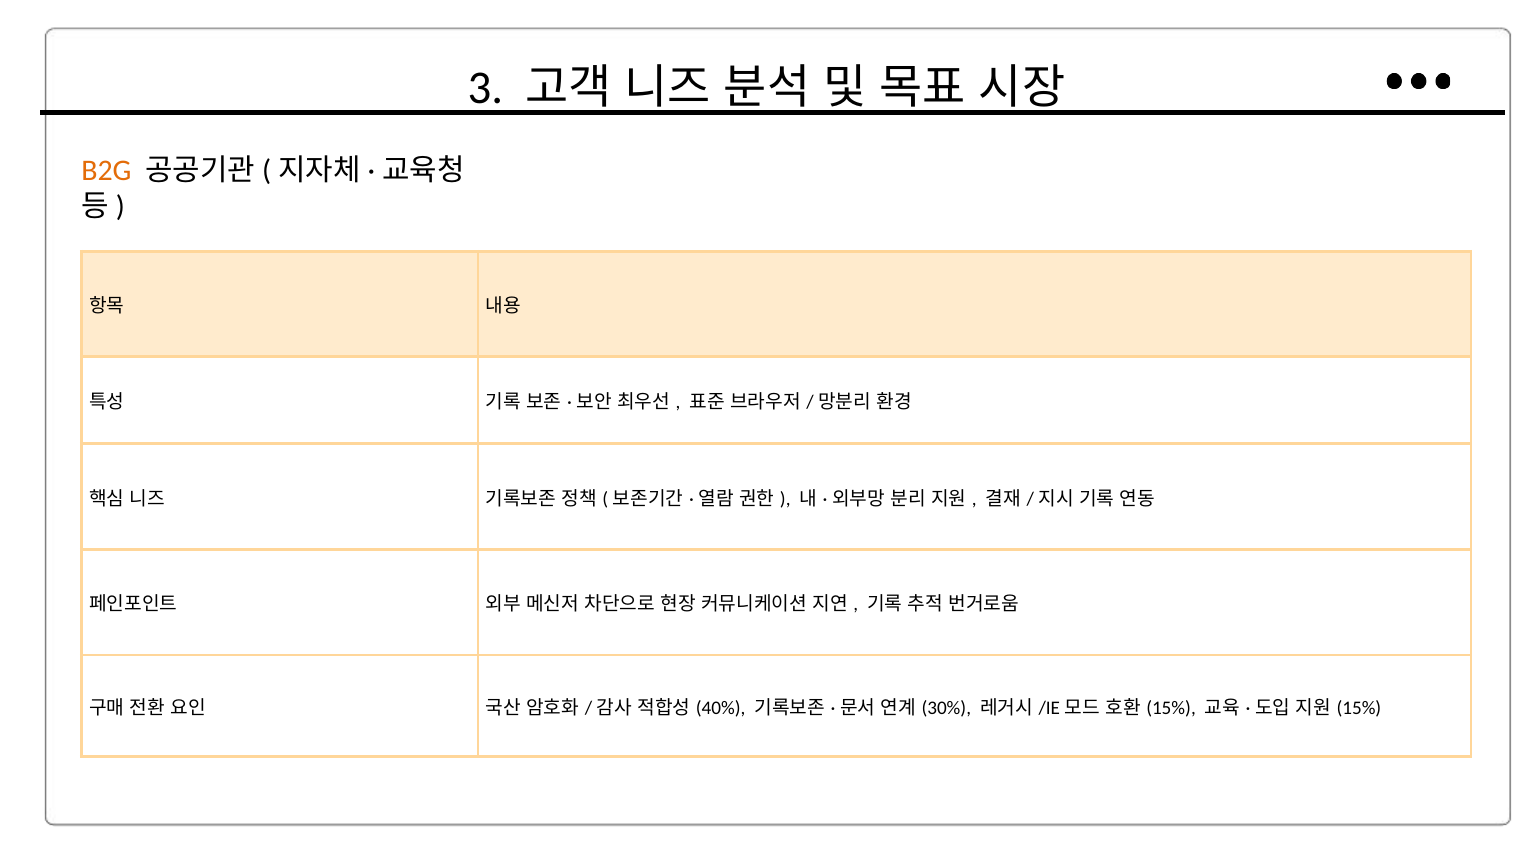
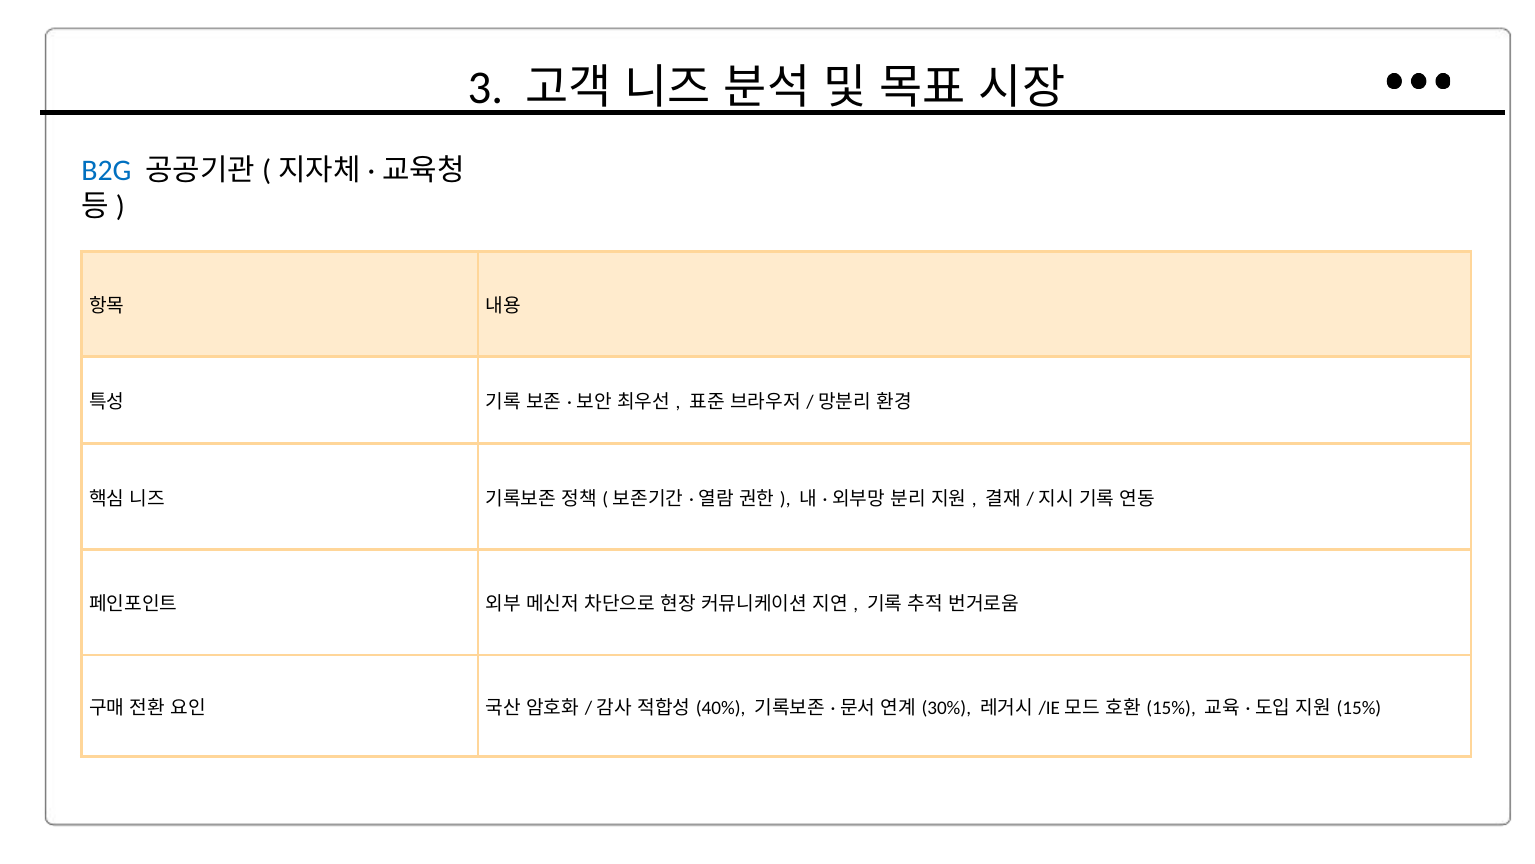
B2G colour: orange -> blue (106, 170)
